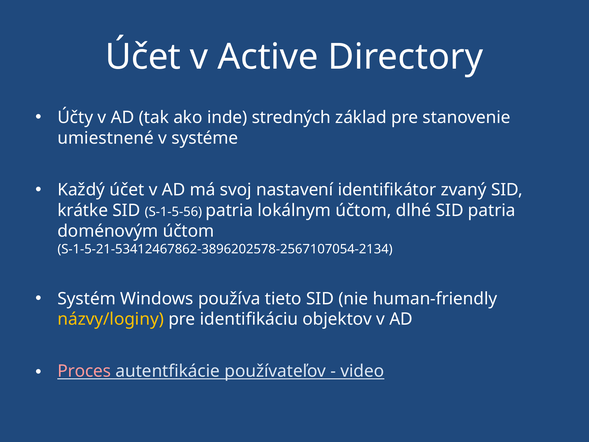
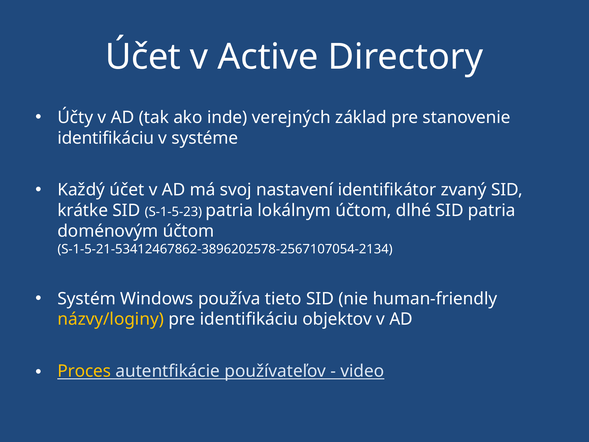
stredných: stredných -> verejných (291, 118)
umiestnené: umiestnené -> identifikáciu (106, 138)
S-1-5-56: S-1-5-56 -> S-1-5-23 (173, 212)
Proces colour: pink -> yellow (84, 371)
